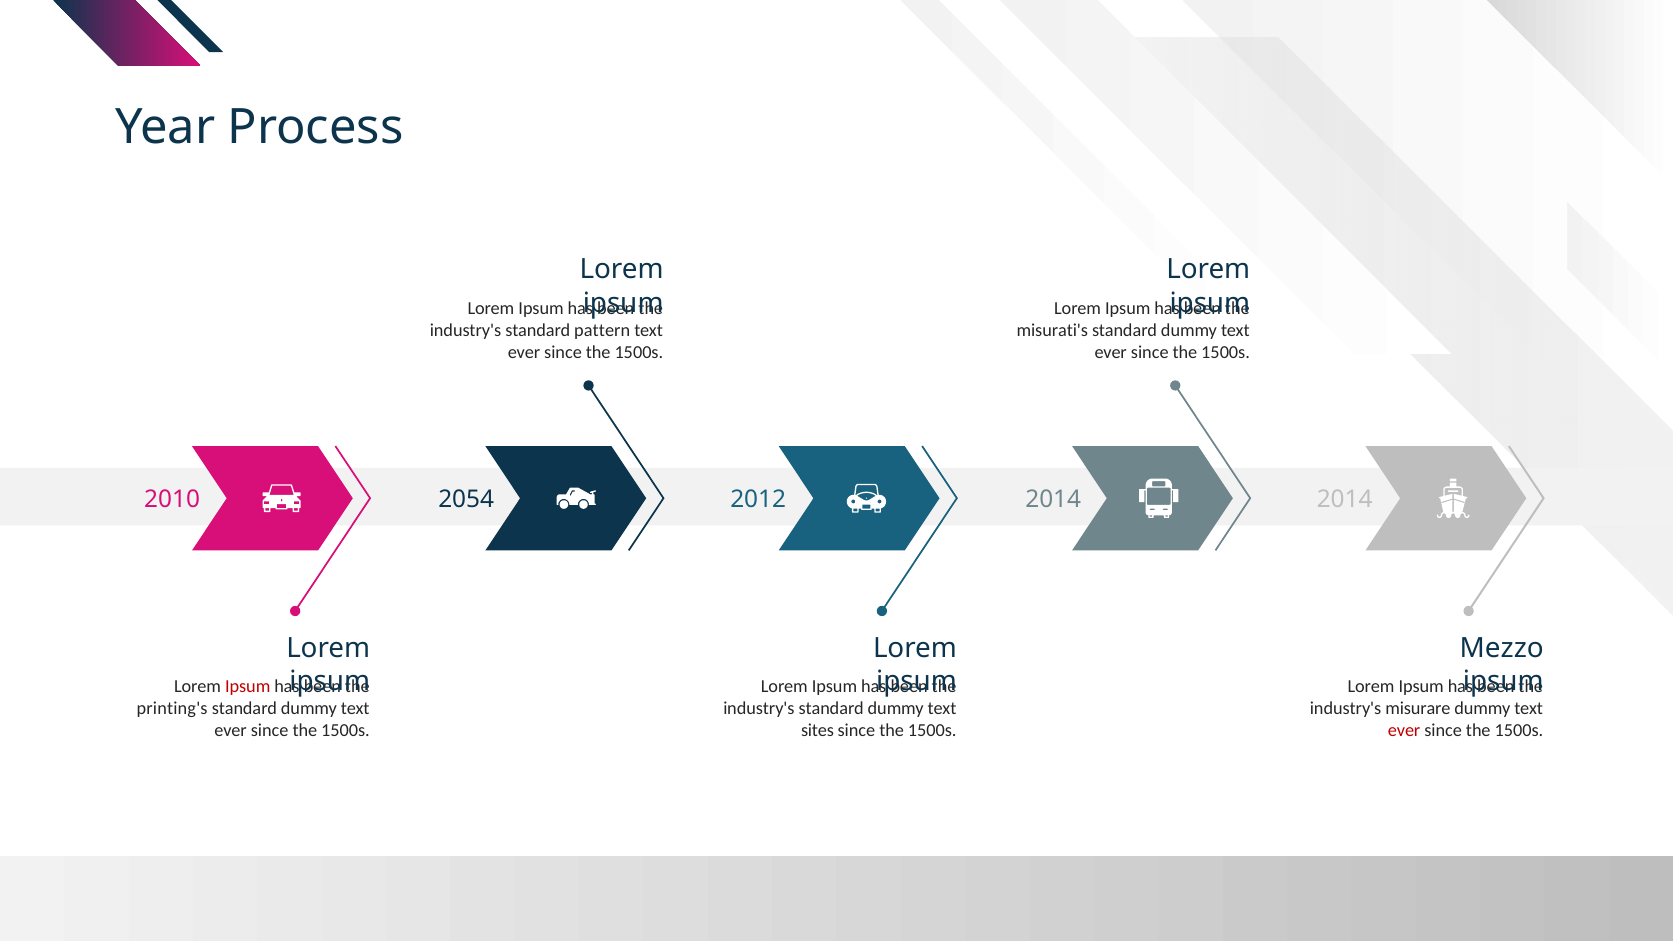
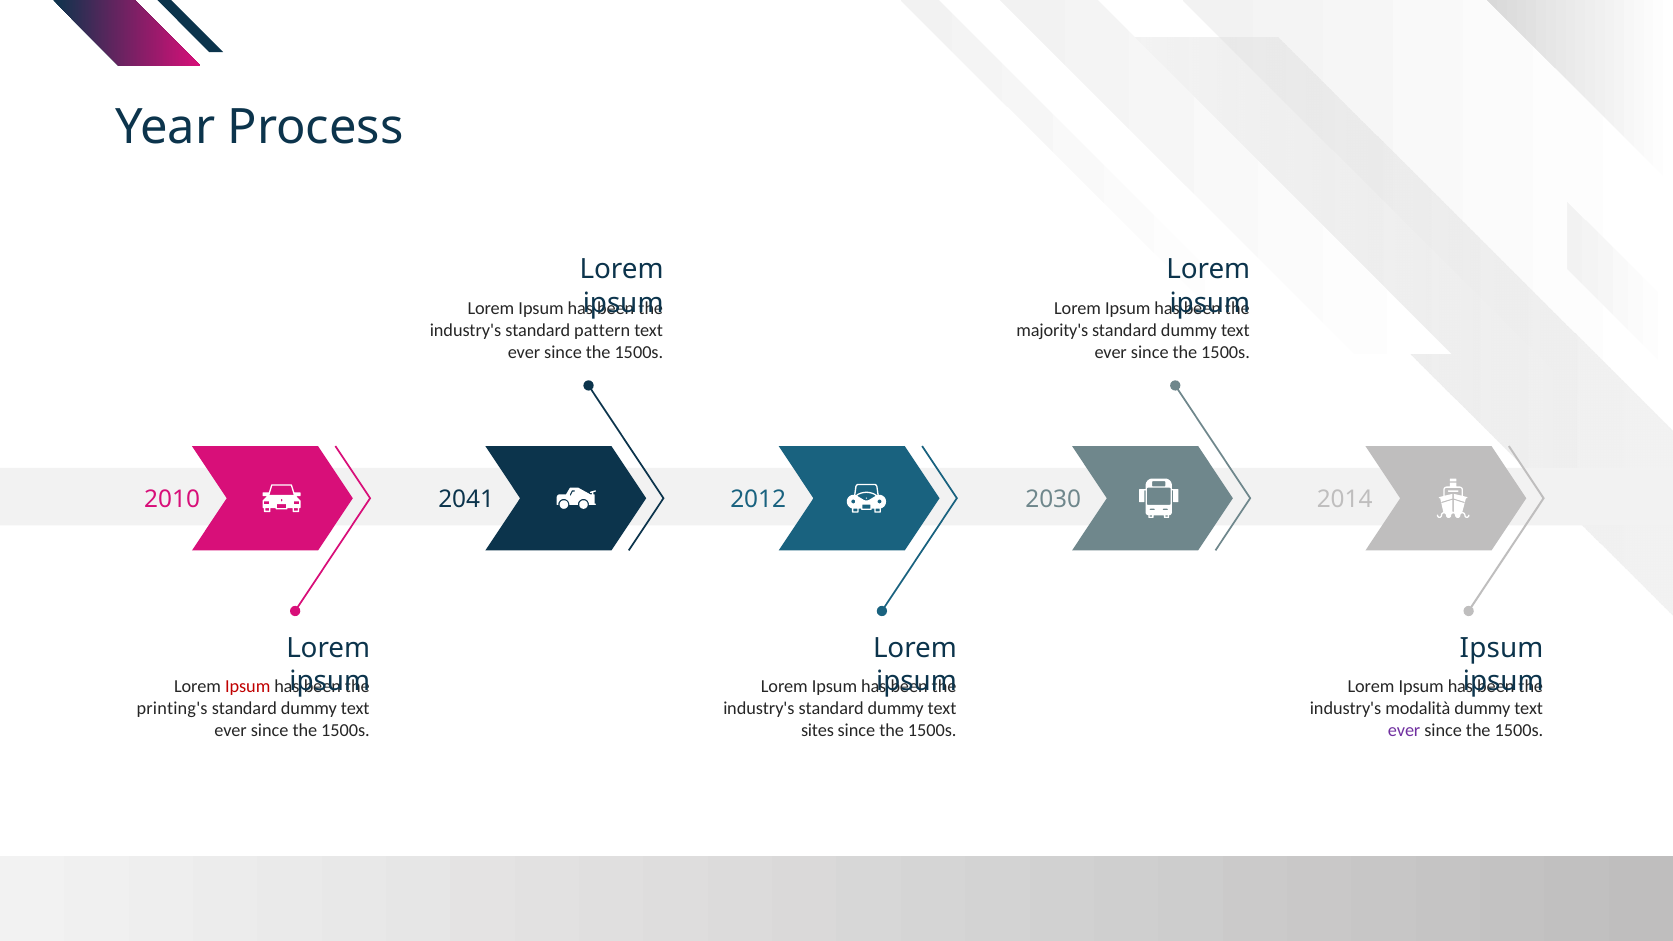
misurati's: misurati's -> majority's (1052, 330)
2054: 2054 -> 2041 (466, 500)
2012 2014: 2014 -> 2030 (1053, 500)
Mezzo: Mezzo -> Ipsum (1502, 648)
misurare: misurare -> modalità (1418, 709)
ever colour: red -> purple (1404, 731)
